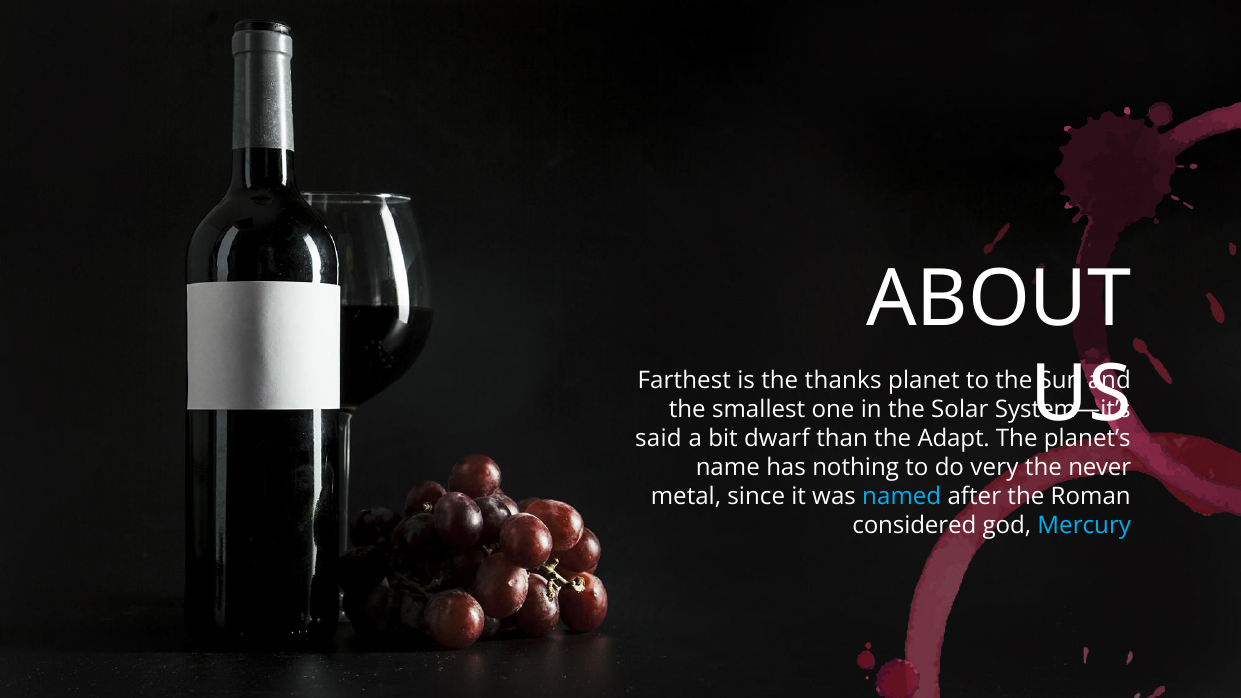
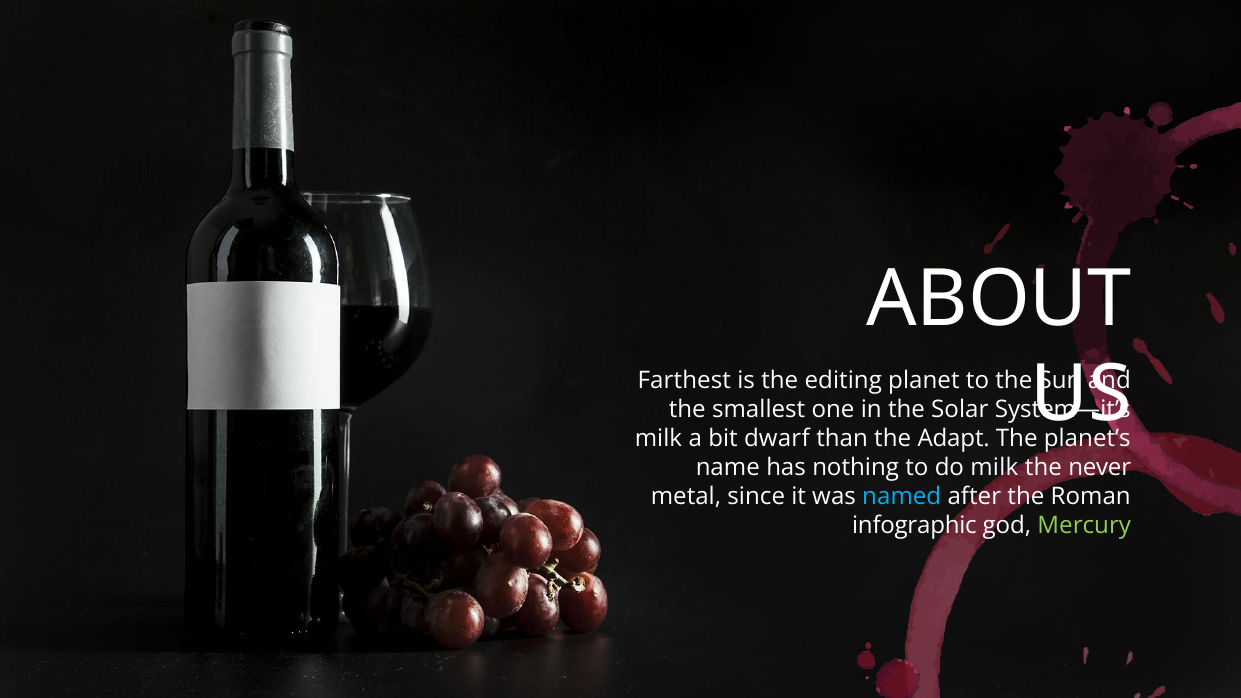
thanks: thanks -> editing (843, 380)
said: said -> milk (658, 438)
do very: very -> milk (994, 467)
considered: considered -> infographic (914, 525)
Mercury colour: light blue -> light green (1084, 525)
